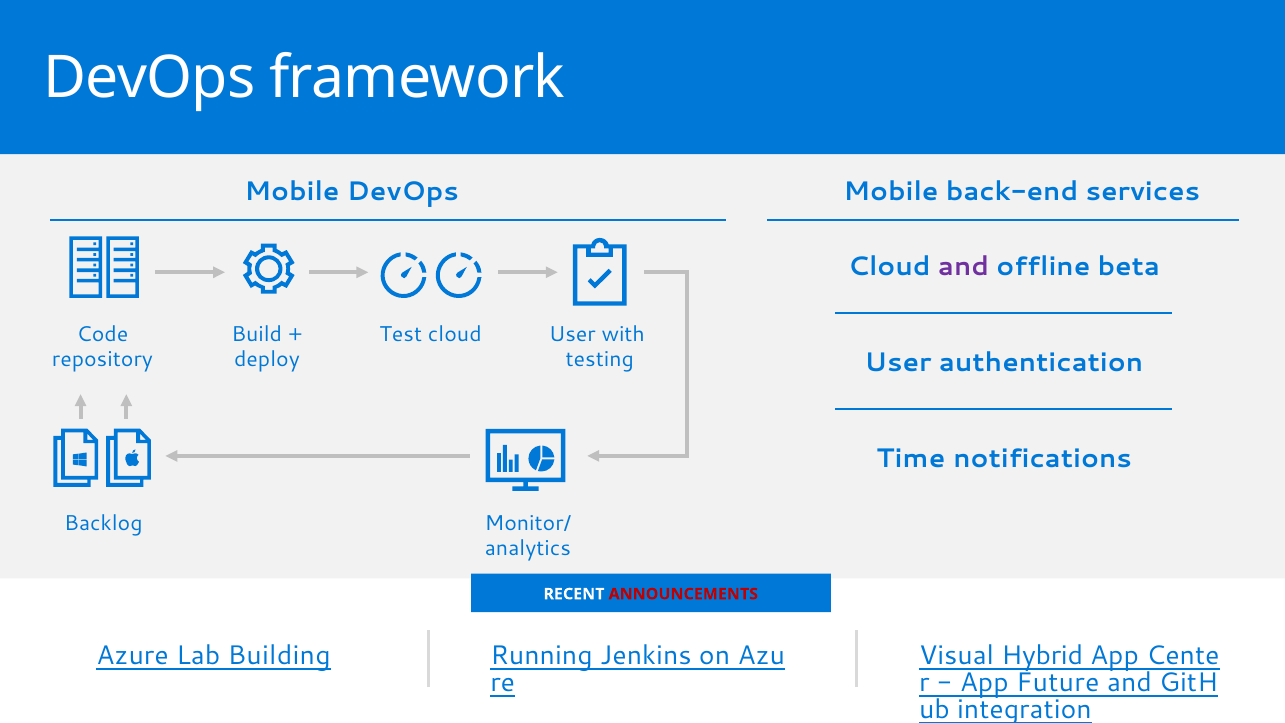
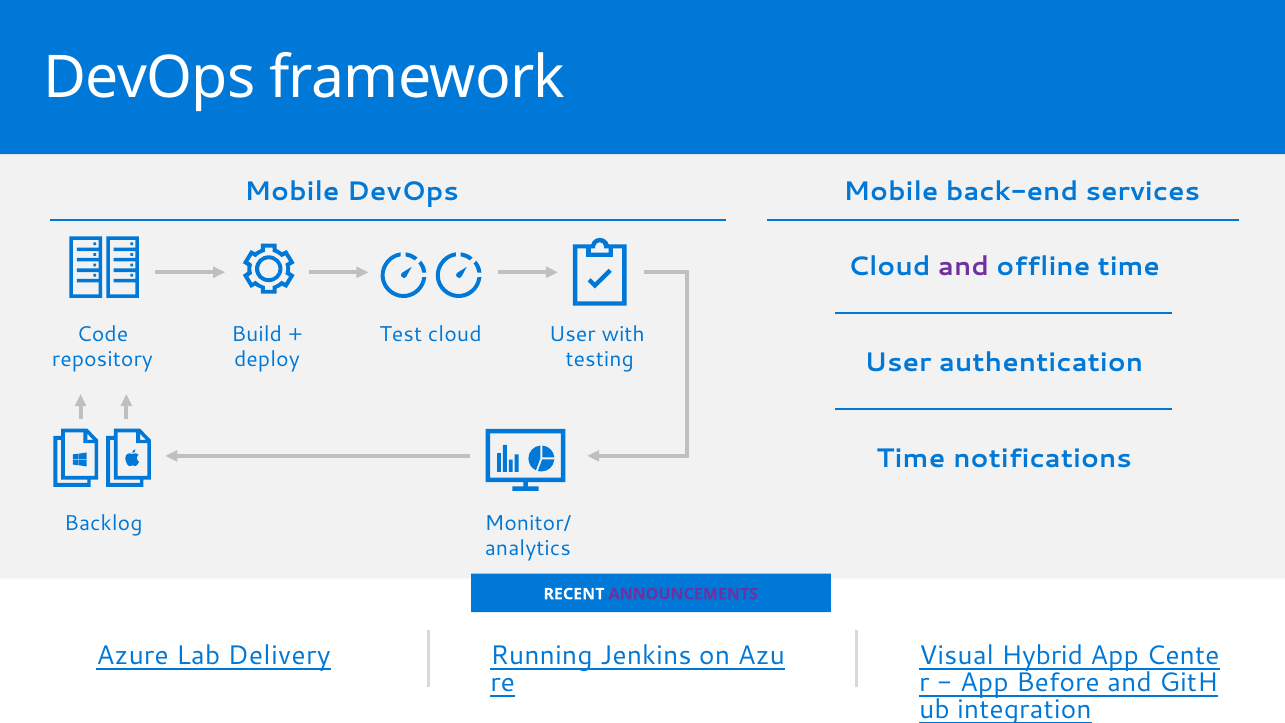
offline beta: beta -> time (1129, 266)
ANNOUNCEMENTS colour: red -> purple (683, 594)
Building: Building -> Delivery (279, 655)
Future: Future -> Before (1058, 682)
